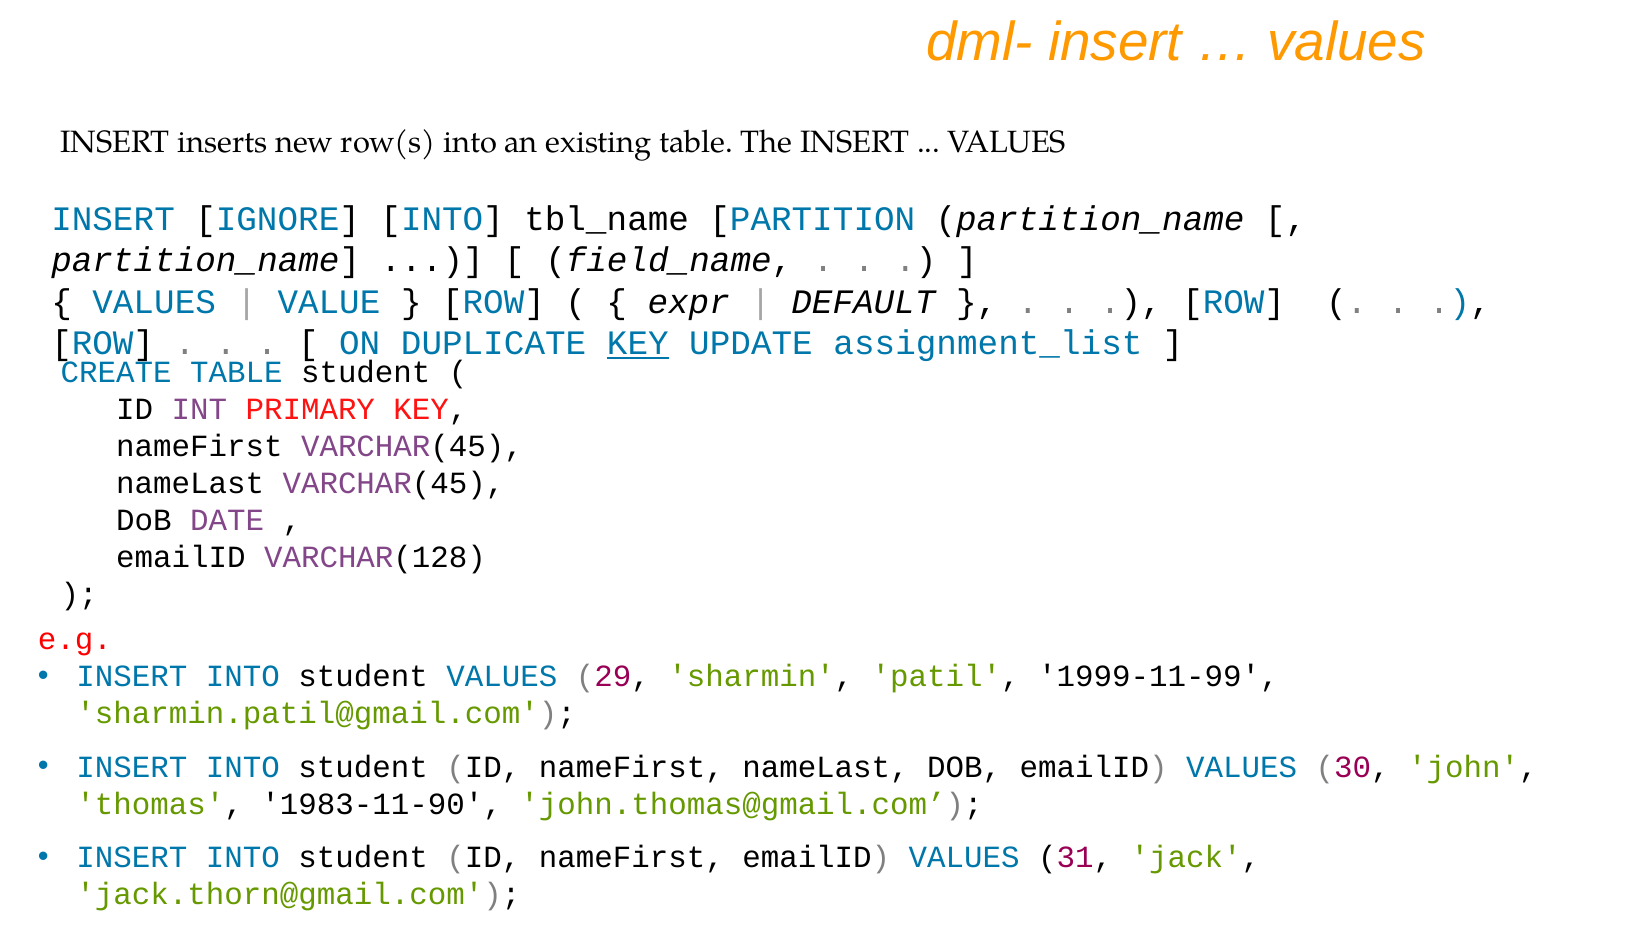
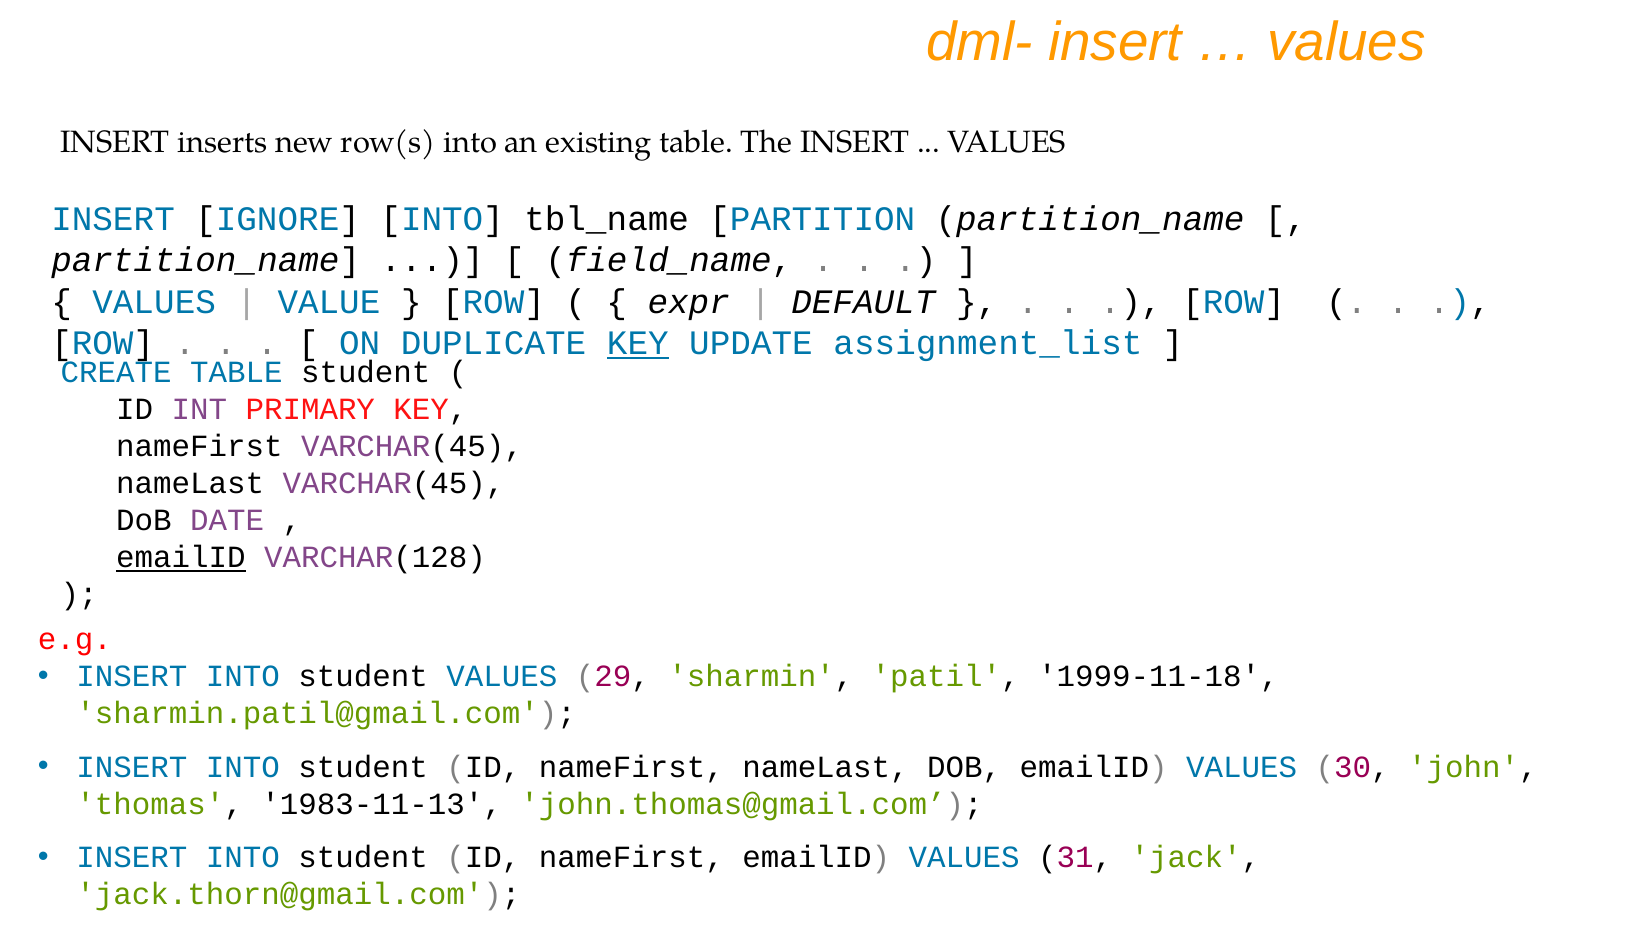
emailID underline: none -> present (181, 557)
1999-11-99: 1999-11-99 -> 1999-11-18 (1158, 677)
1983-11-90: 1983-11-90 -> 1983-11-13 (382, 804)
